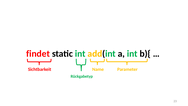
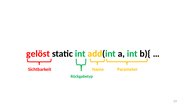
findet: findet -> gelöst (38, 54)
